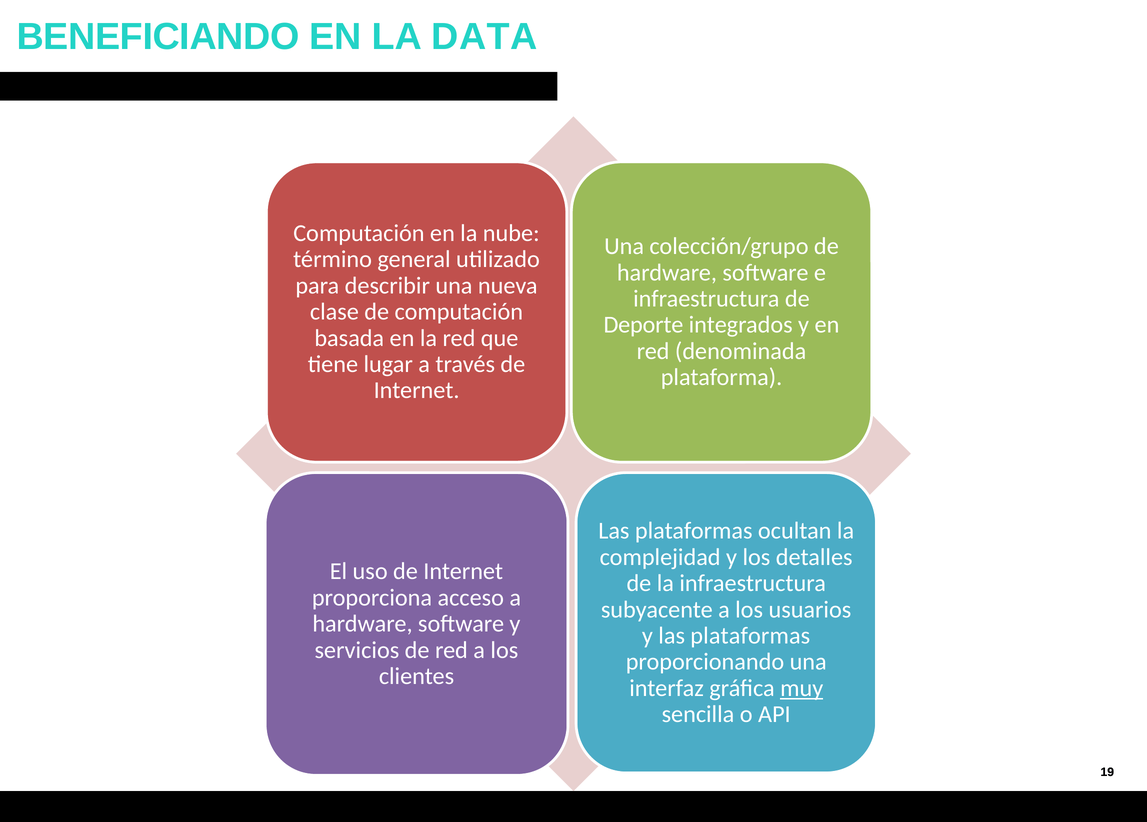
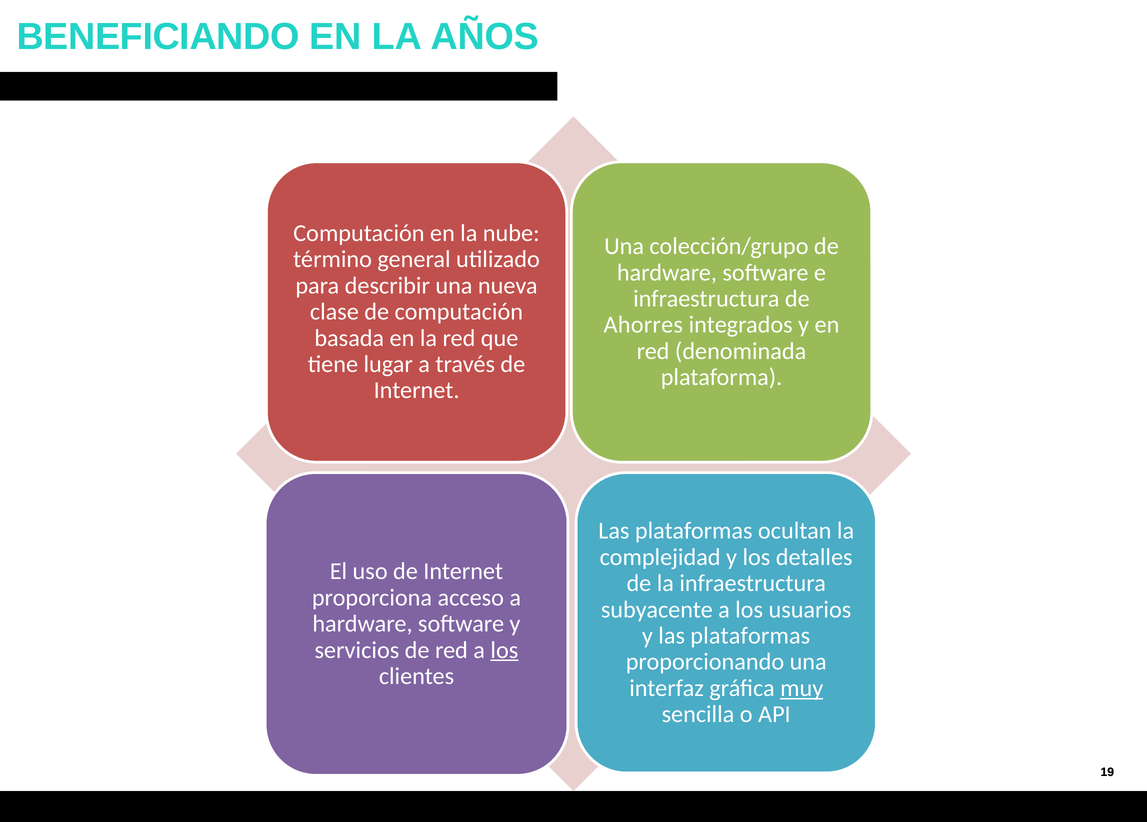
DATA: DATA -> AÑOS (485, 37)
Deporte: Deporte -> Ahorres (643, 325)
los underline: none -> present (504, 650)
